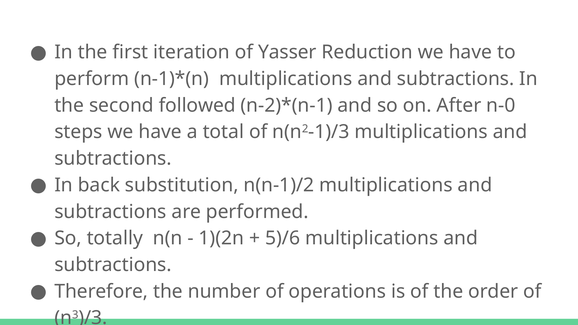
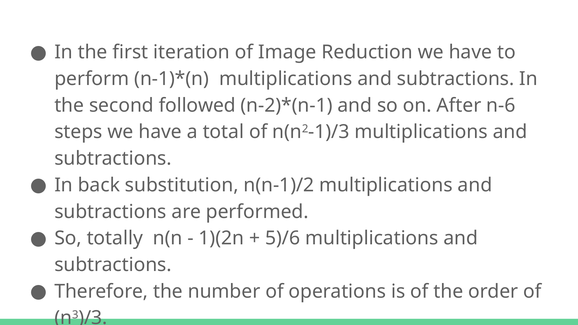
Yasser: Yasser -> Image (287, 52)
n-0: n-0 -> n-6 (501, 105)
